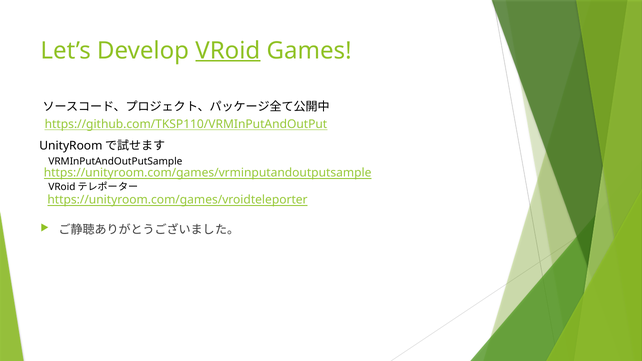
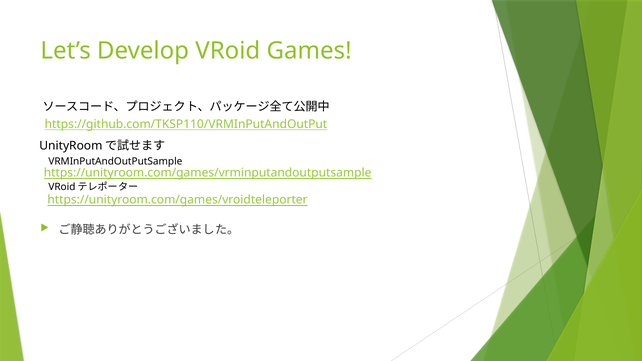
VRoid underline: present -> none (228, 51)
